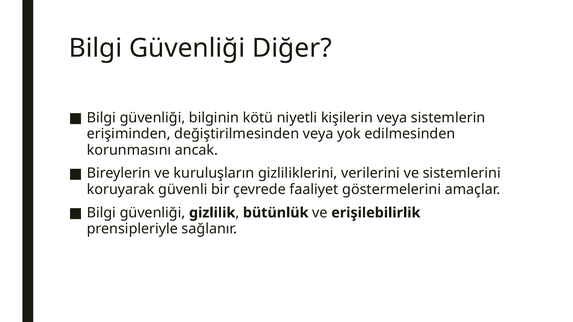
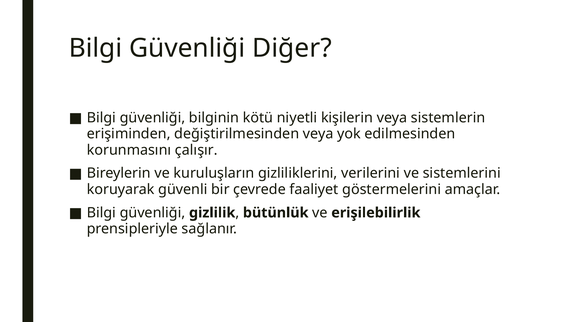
ancak: ancak -> çalışır (196, 150)
